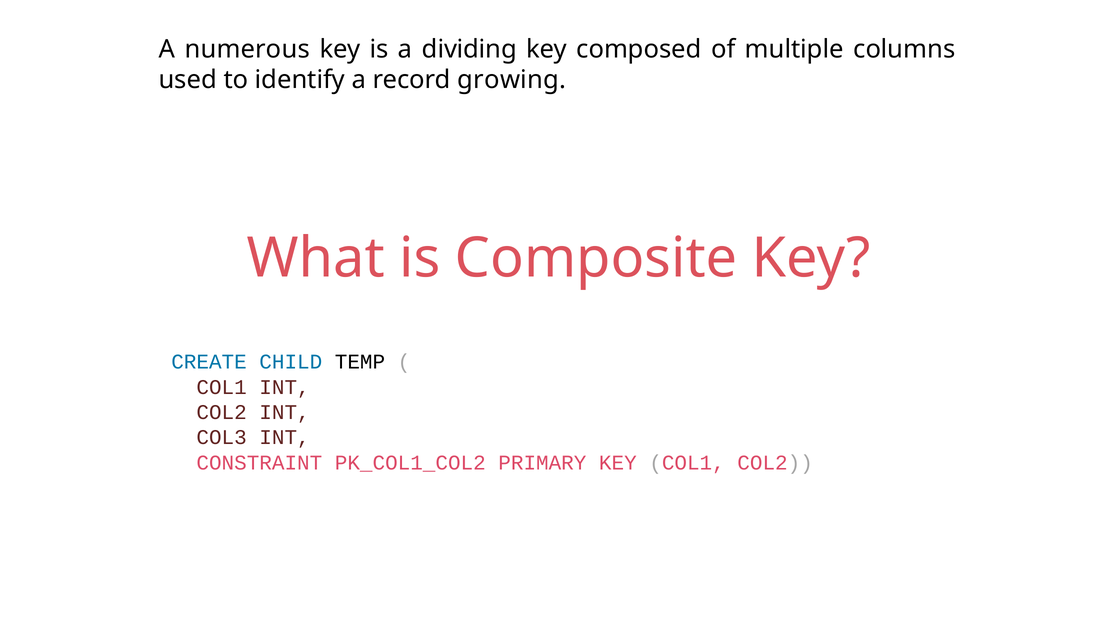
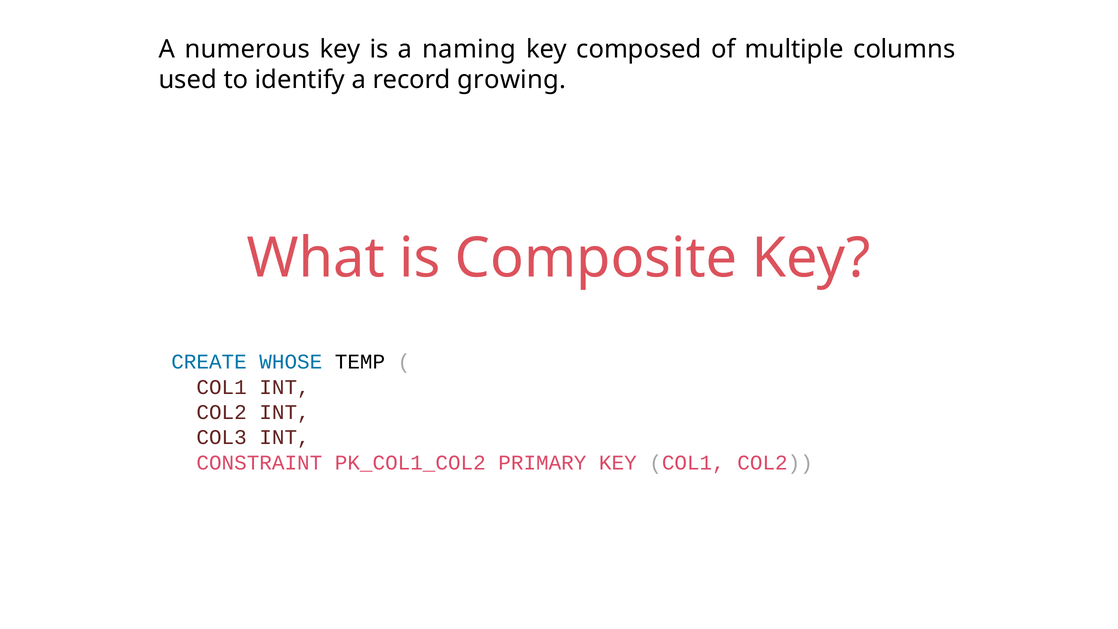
dividing: dividing -> naming (469, 49)
CHILD: CHILD -> WHOSE (291, 362)
